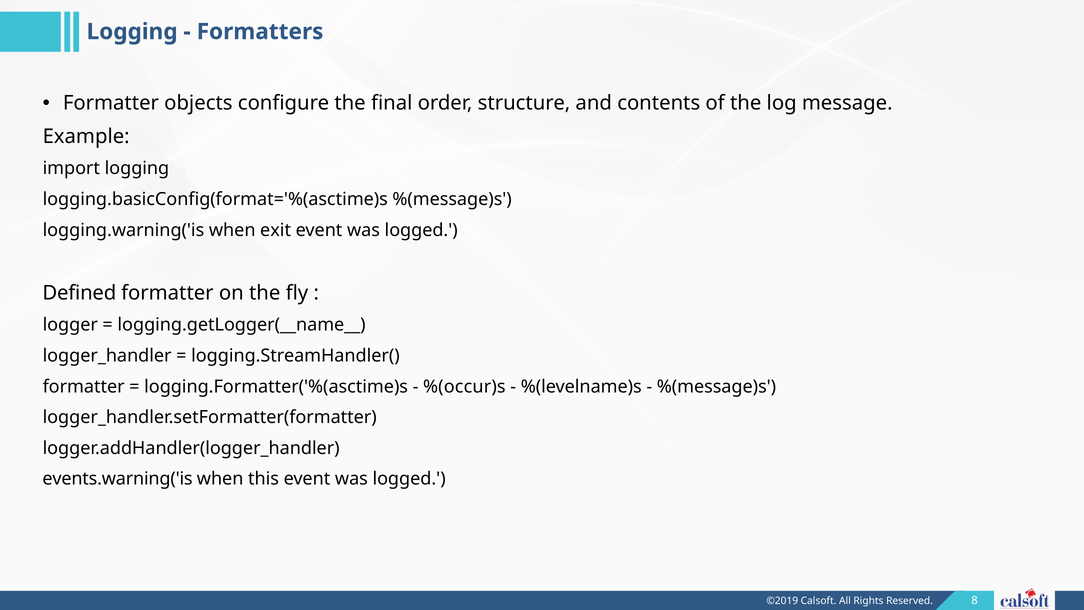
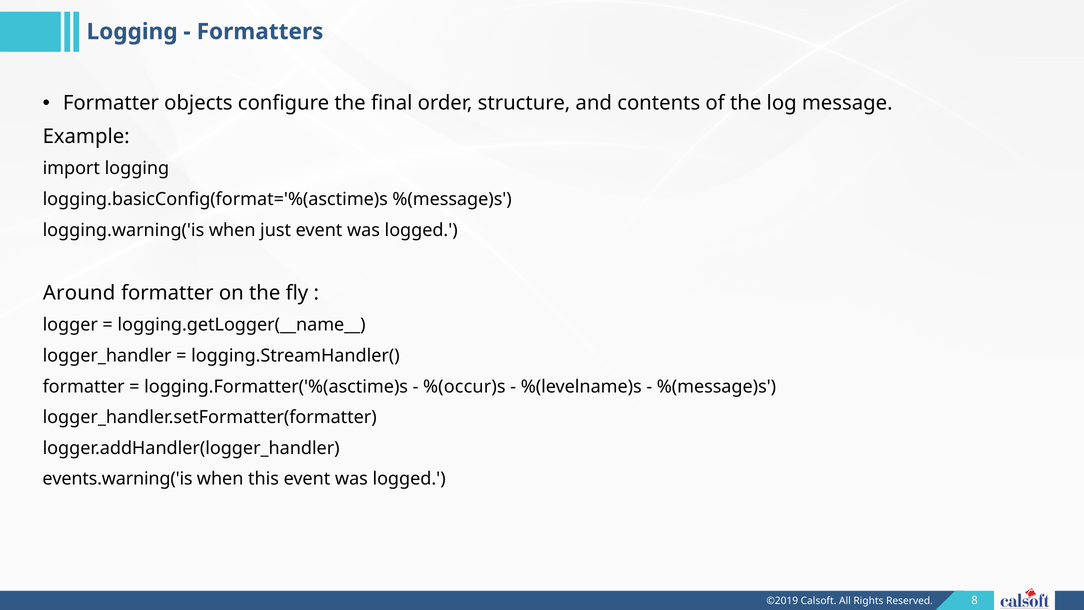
exit: exit -> just (276, 230)
Defined: Defined -> Around (79, 293)
